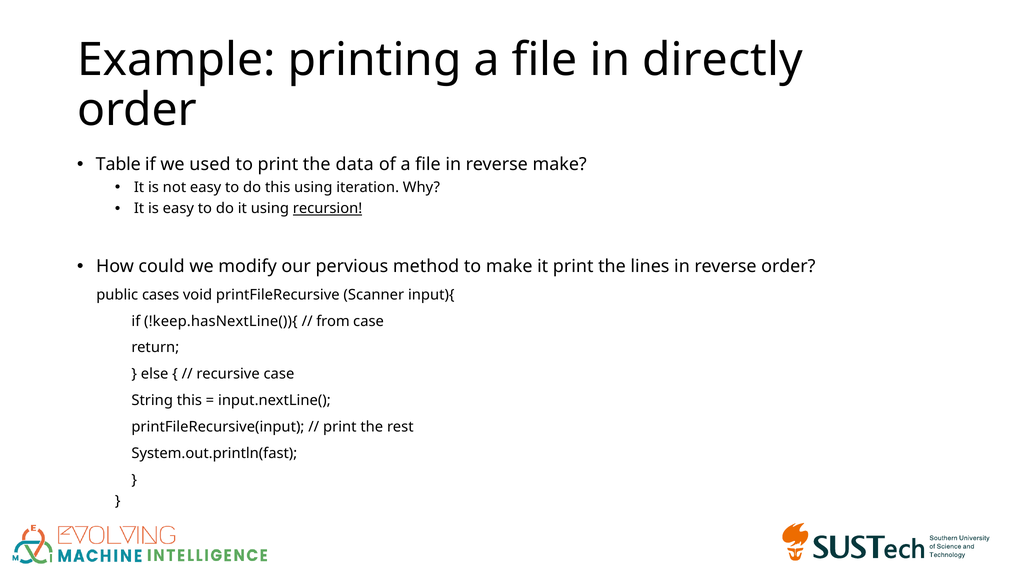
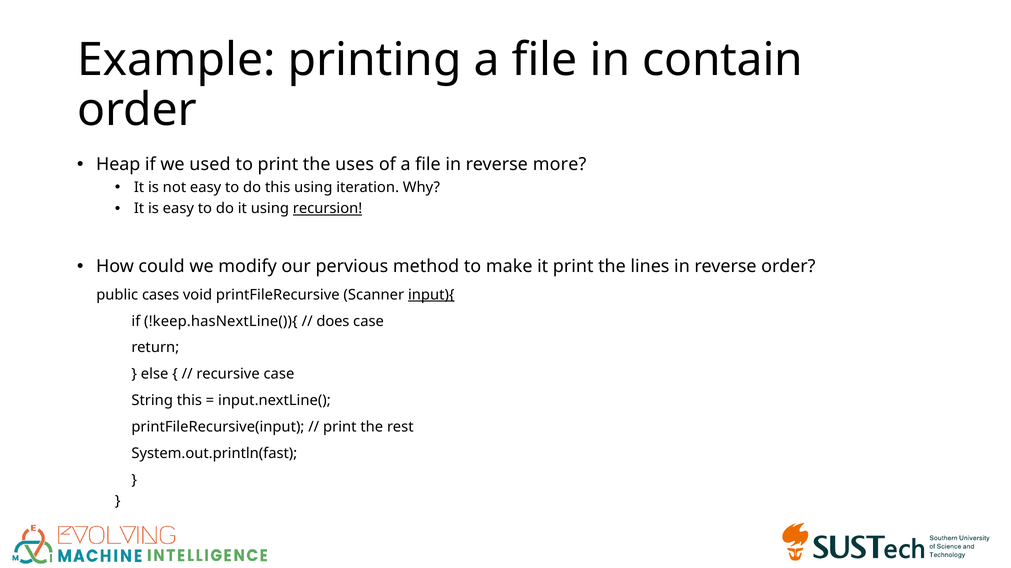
directly: directly -> contain (723, 60)
Table: Table -> Heap (118, 165)
data: data -> uses (355, 165)
reverse make: make -> more (560, 165)
input){ underline: none -> present (431, 295)
from: from -> does (333, 322)
